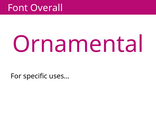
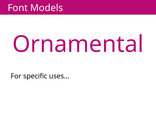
Overall: Overall -> Models (47, 8)
